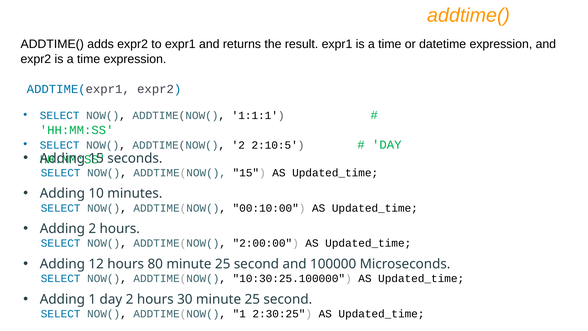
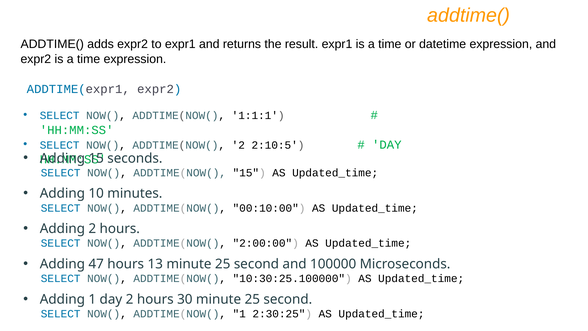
12: 12 -> 47 (96, 264)
80: 80 -> 13 (155, 264)
